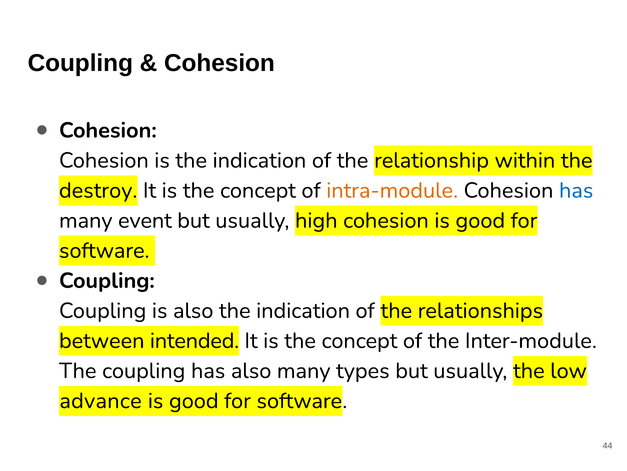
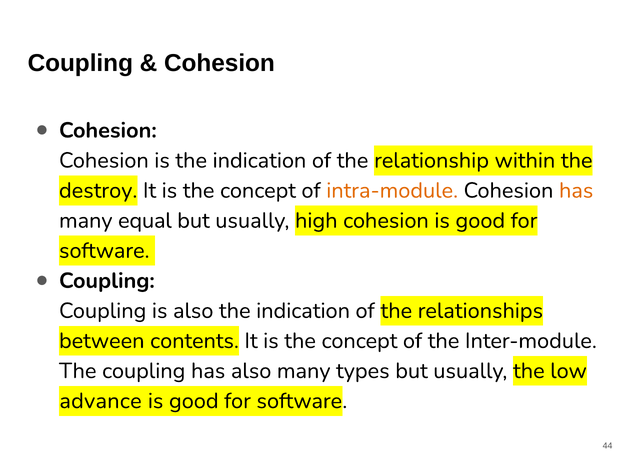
has colour: blue -> orange (576, 190)
event: event -> equal (145, 220)
intended: intended -> contents (194, 340)
